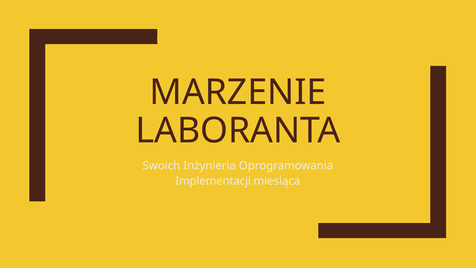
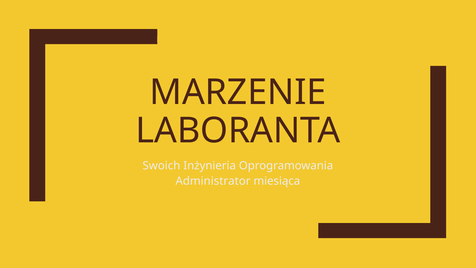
Implementacji: Implementacji -> Administrator (213, 181)
